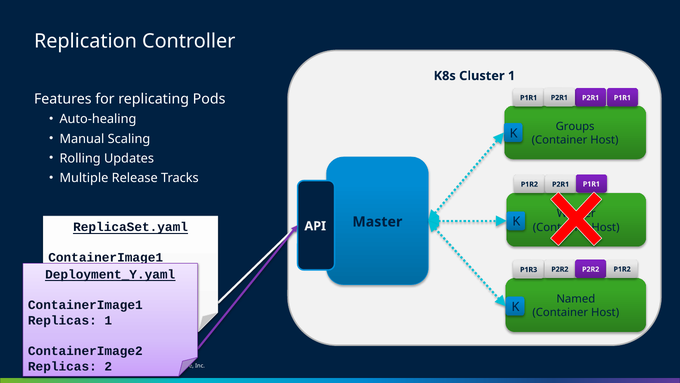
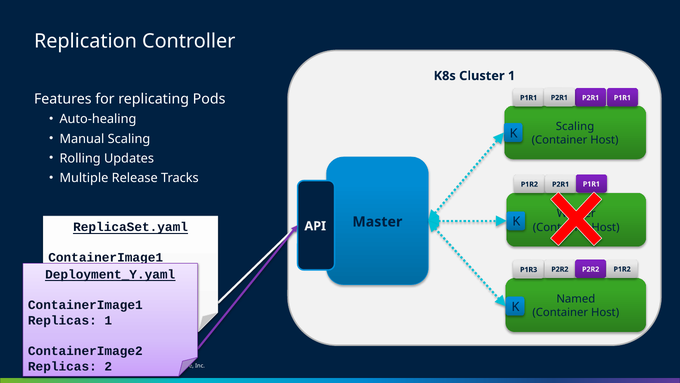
Groups: Groups -> Scaling (575, 126)
